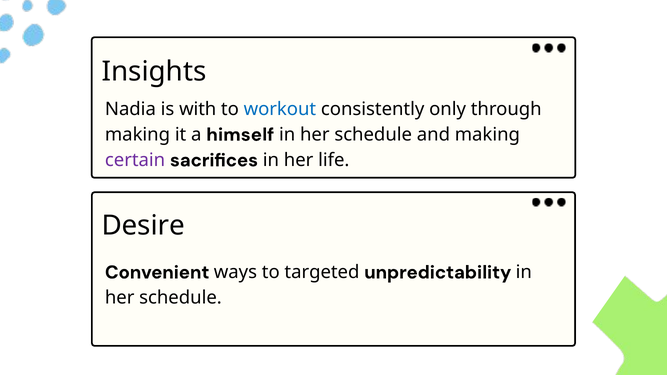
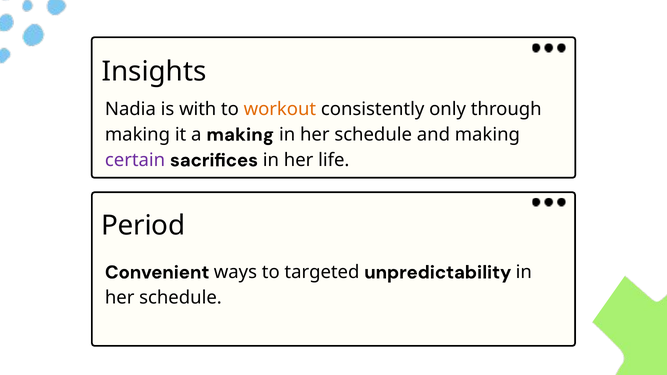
workout colour: blue -> orange (280, 109)
a himself: himself -> making (240, 135)
Desire: Desire -> Period (143, 226)
